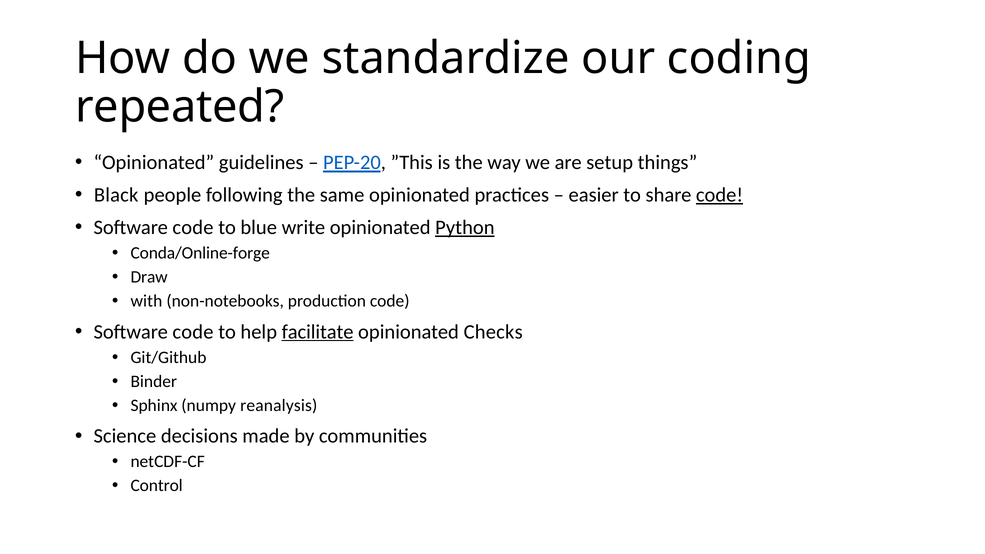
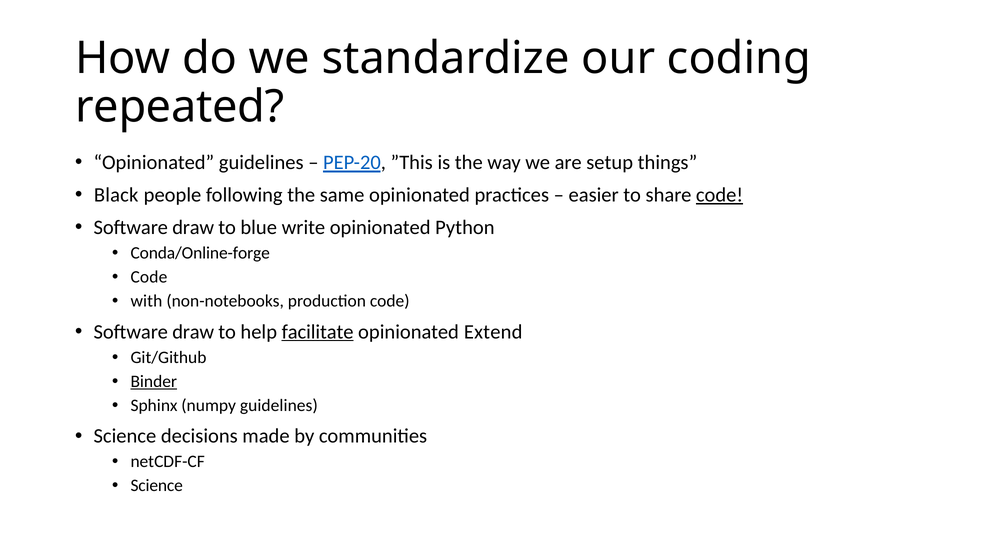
code: code -> draw (193, 227)
Python underline: present -> none (465, 227)
Draw: Draw -> Code (149, 277)
code: code -> draw (193, 332)
Checks: Checks -> Extend (493, 332)
Binder underline: none -> present (154, 381)
numpy reanalysis: reanalysis -> guidelines (279, 405)
Control: Control -> Science (157, 486)
